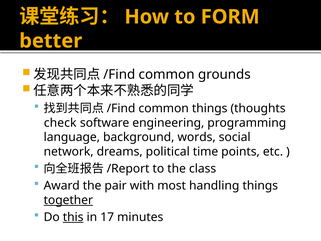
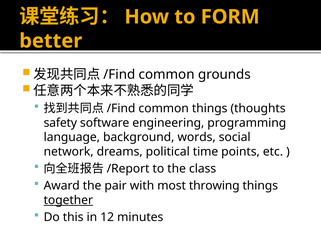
check: check -> safety (60, 123)
handling: handling -> throwing (214, 185)
this underline: present -> none (73, 217)
17: 17 -> 12 (107, 217)
